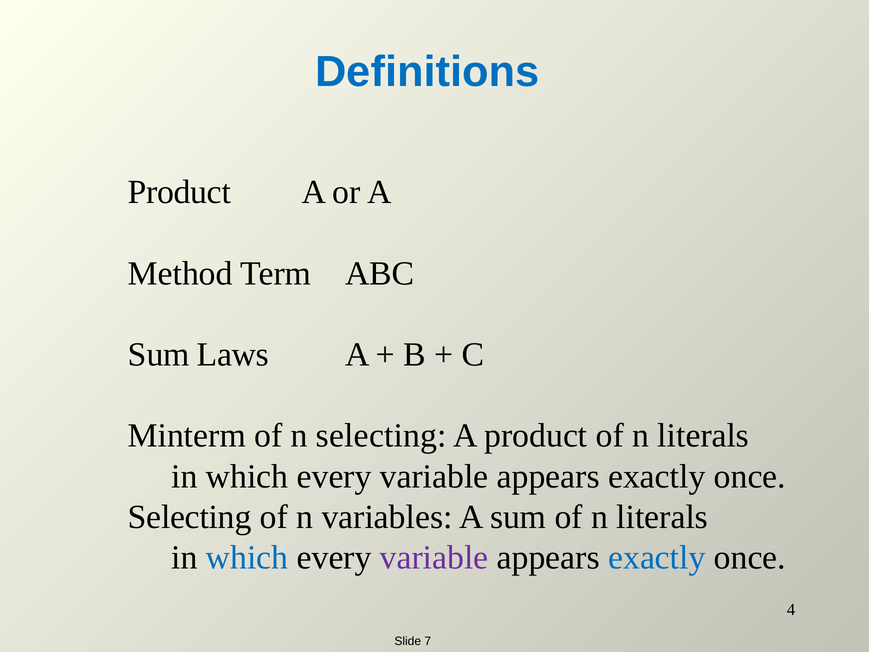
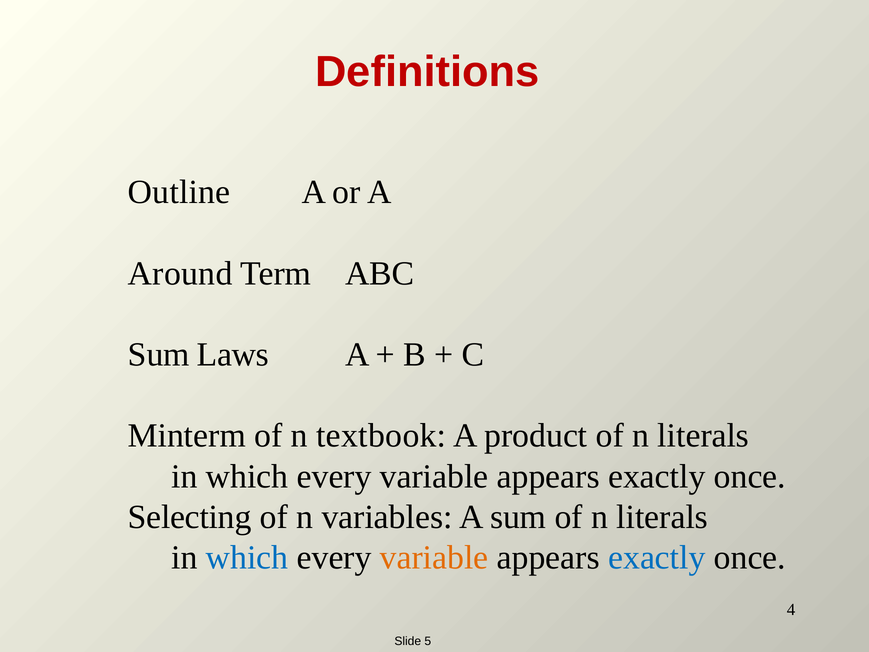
Definitions colour: blue -> red (427, 72)
Product: Product -> Outline (179, 192)
Method: Method -> Around (180, 273)
n selecting: selecting -> textbook (381, 436)
variable colour: purple -> orange (434, 557)
7: 7 -> 5 (428, 641)
